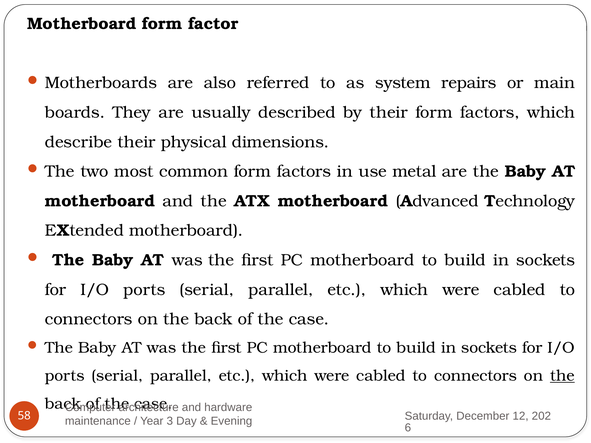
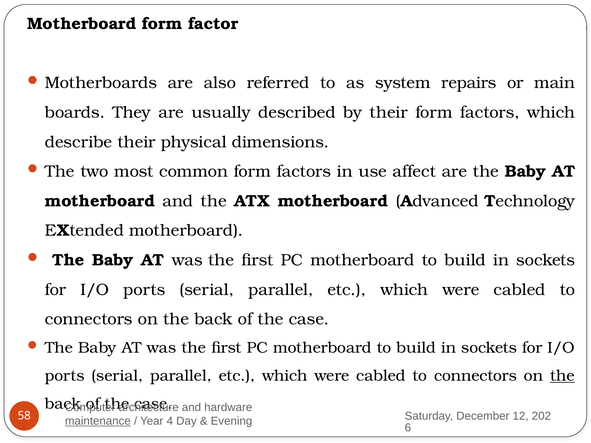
metal: metal -> affect (414, 172)
maintenance underline: none -> present (98, 421)
3: 3 -> 4 (170, 421)
